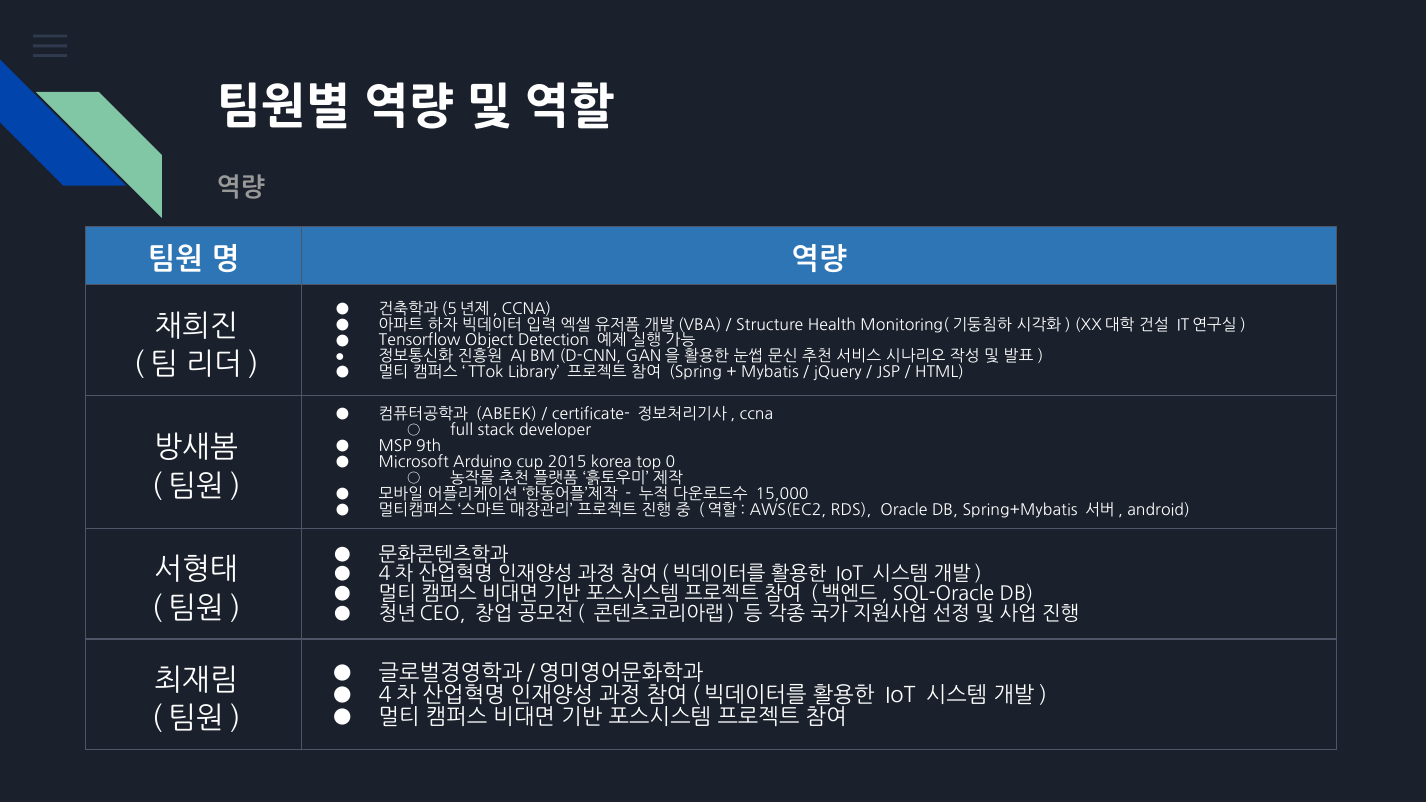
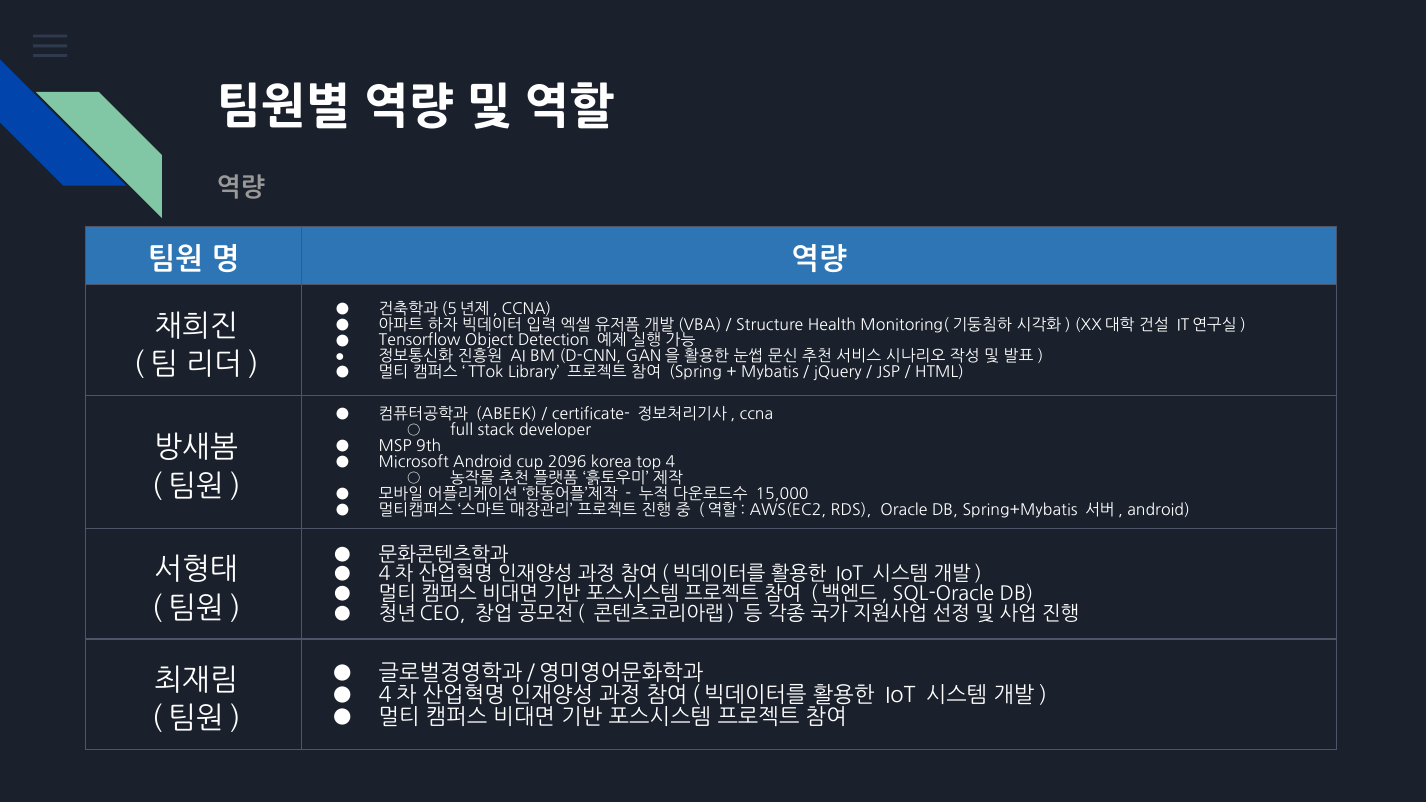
Microsoft Arduino: Arduino -> Android (483, 463)
2015: 2015 -> 2096 (567, 463)
0: 0 -> 4 (671, 463)
